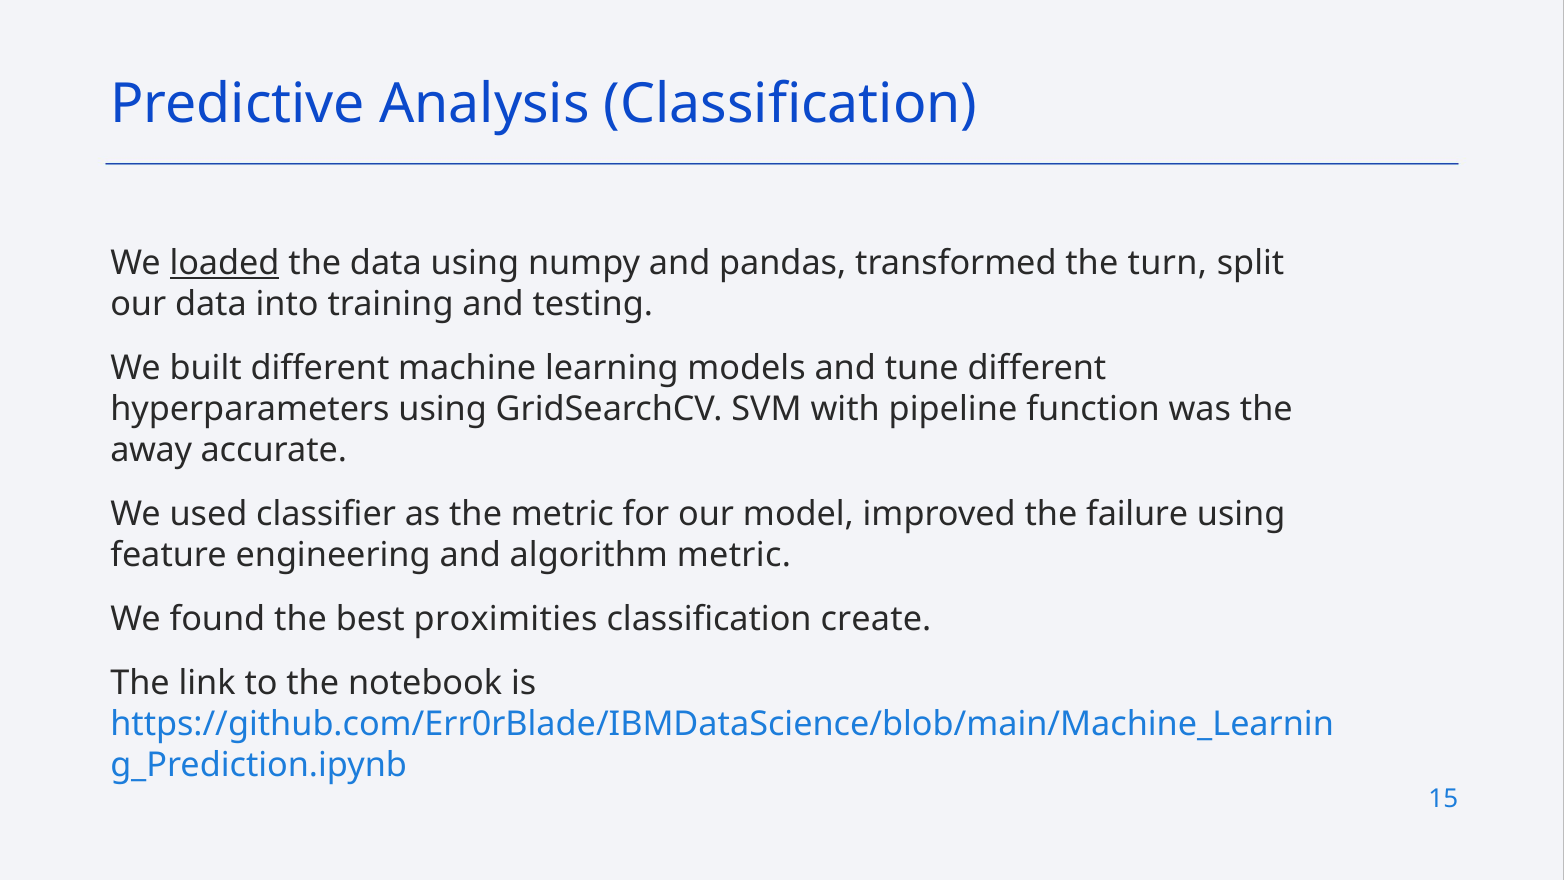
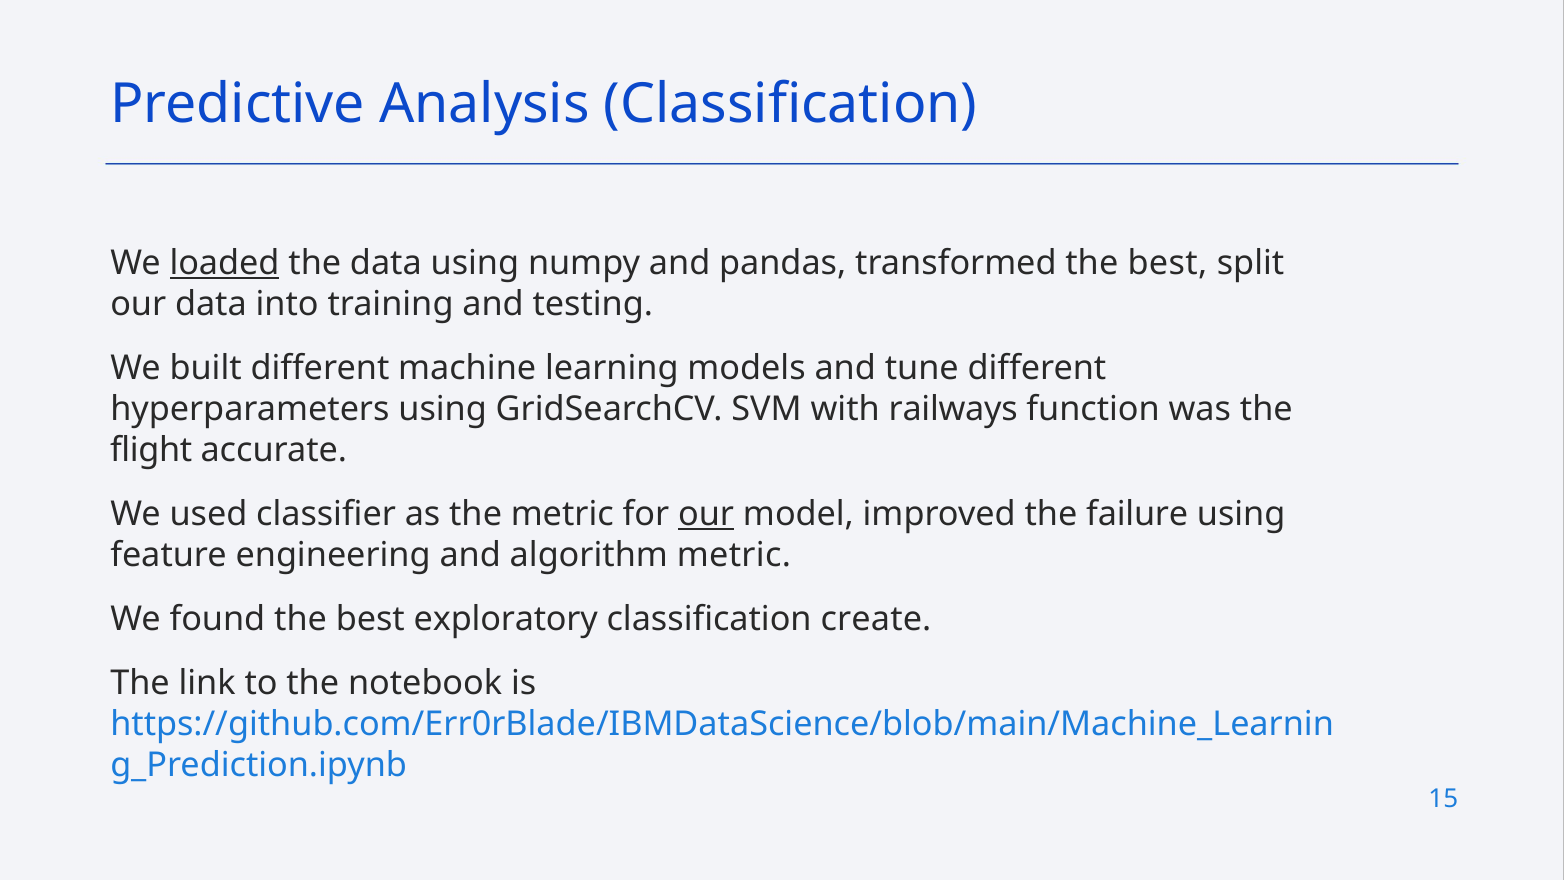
transformed the turn: turn -> best (1167, 263)
pipeline: pipeline -> railways (953, 409)
away: away -> flight (151, 450)
our underline: none -> present (706, 514)
proximities: proximities -> exploratory (506, 619)
